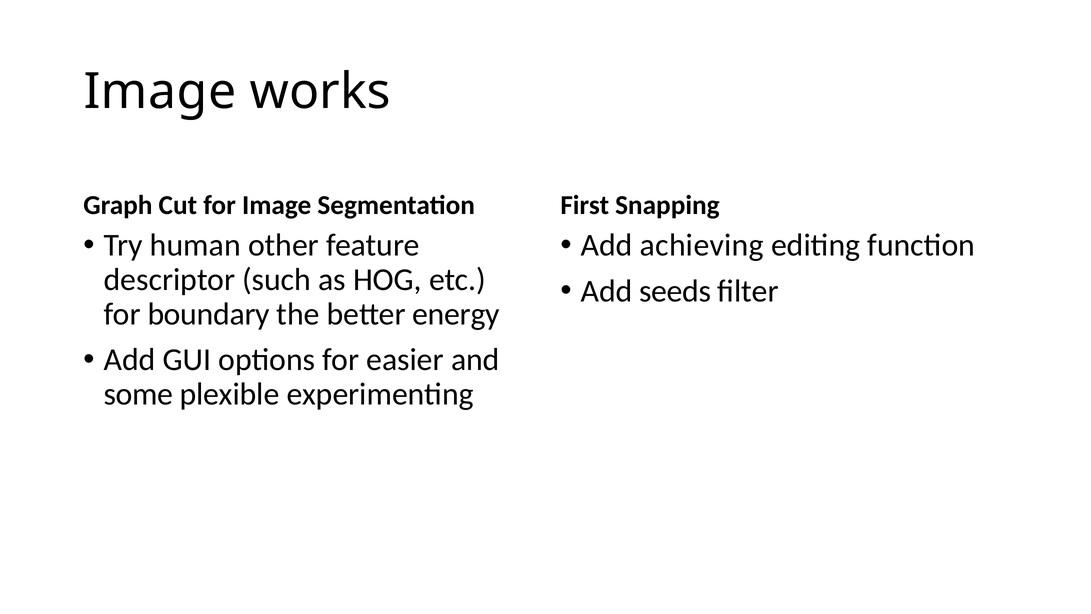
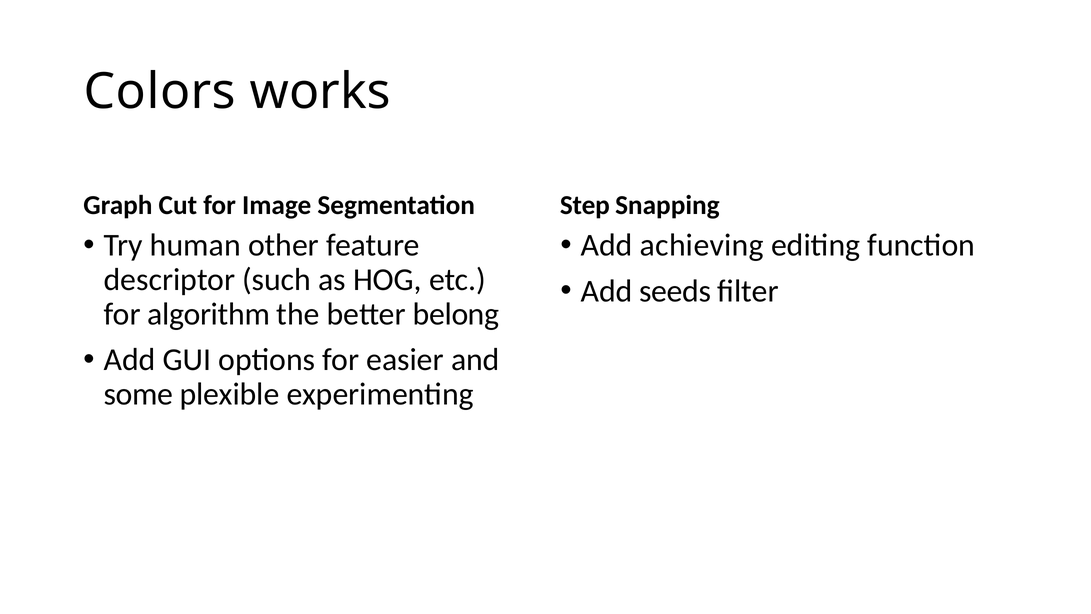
Image: Image -> Colors (160, 92)
First: First -> Step (585, 205)
boundary: boundary -> algorithm (209, 314)
energy: energy -> belong (456, 314)
